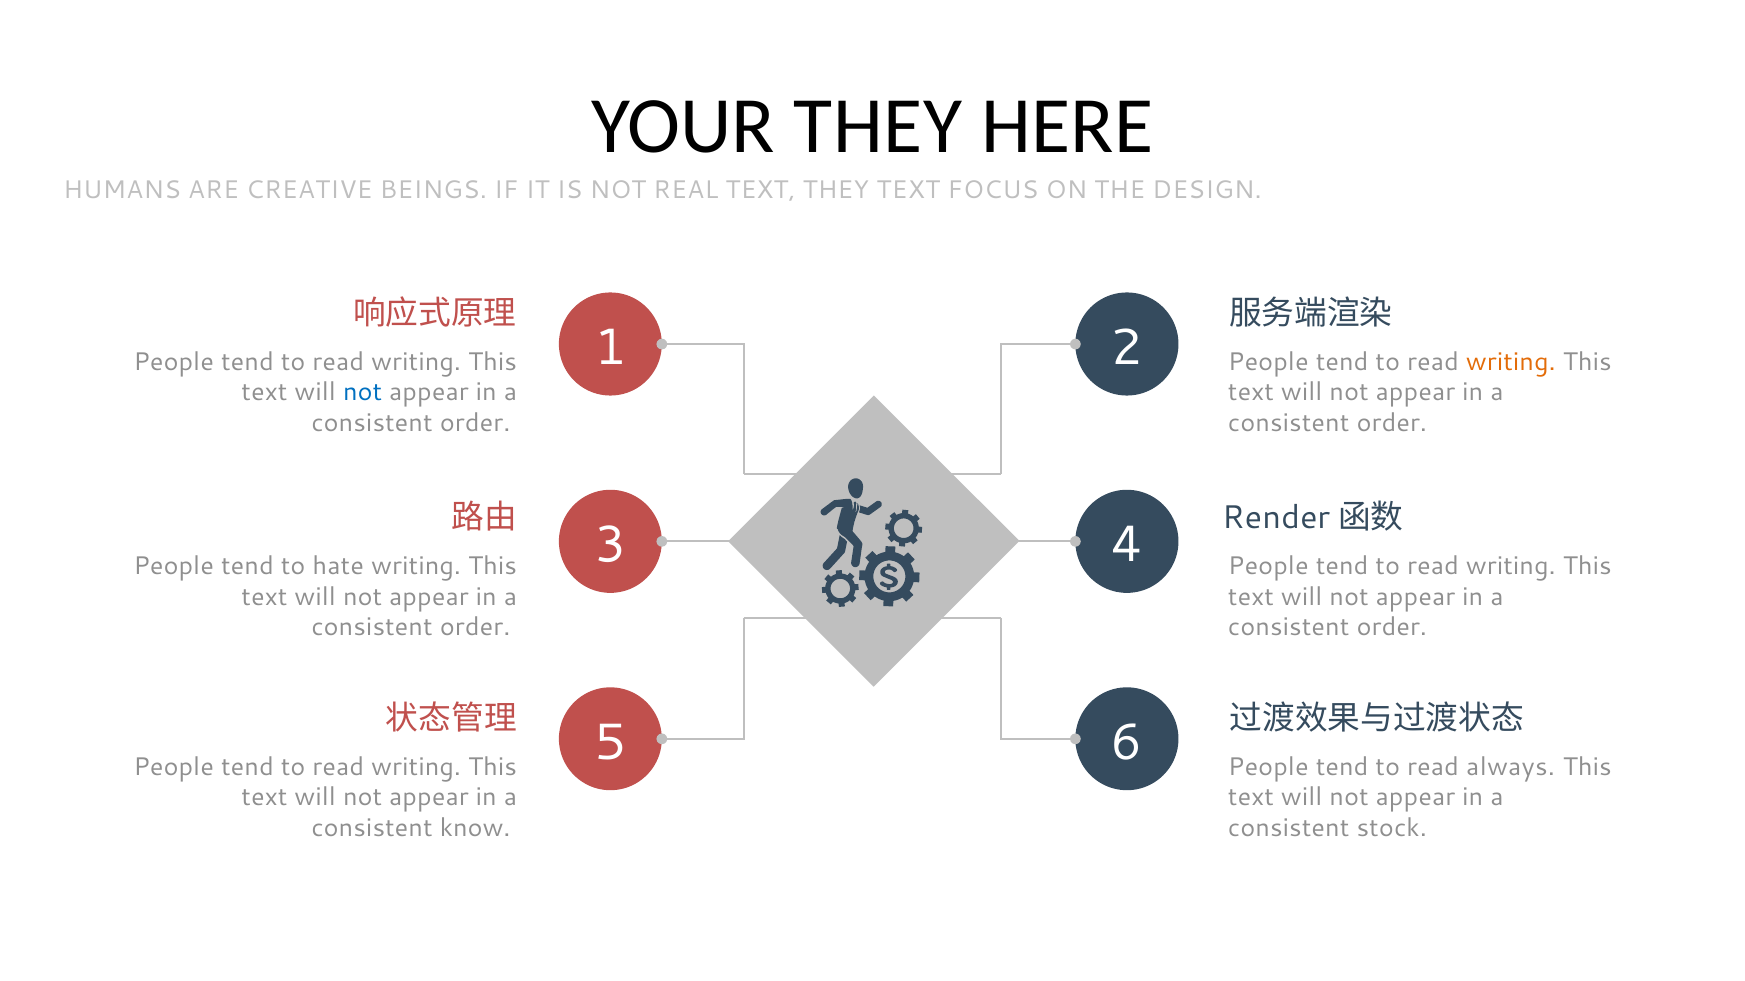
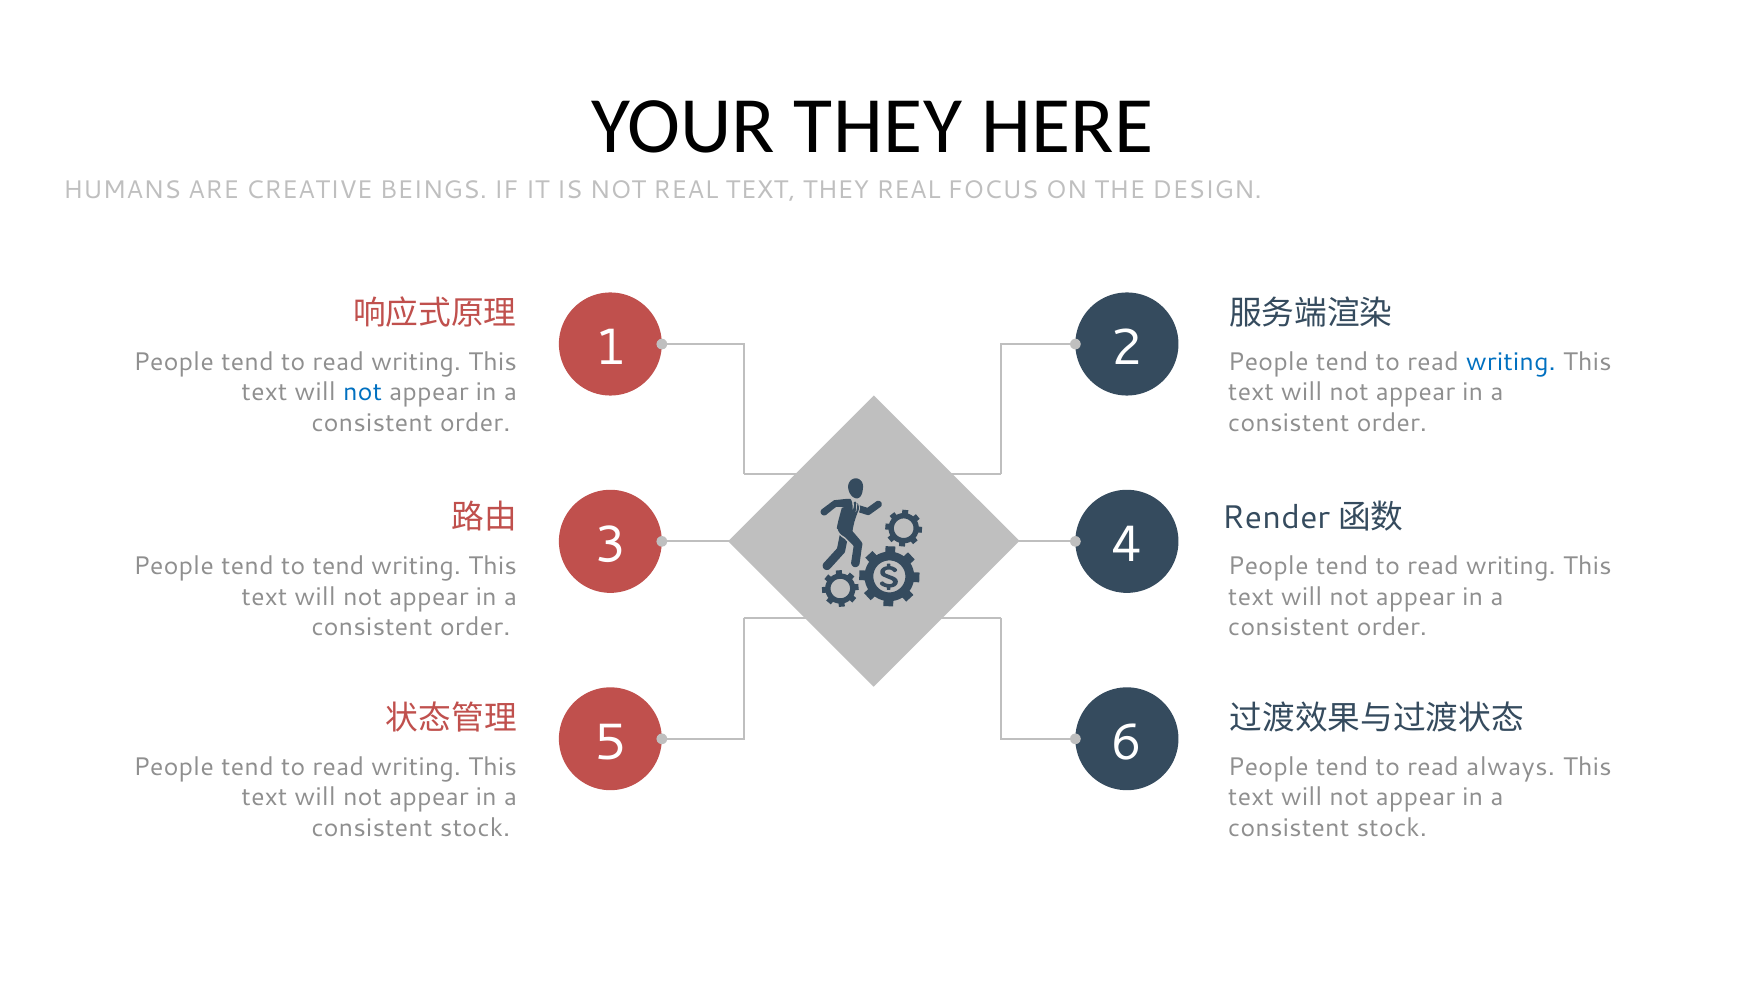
THEY TEXT: TEXT -> REAL (908, 190)
writing colour: orange -> blue (1511, 362)
to hate: hate -> tend (338, 567)
know: know -> stock (475, 828)
